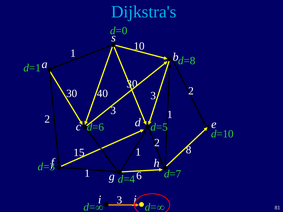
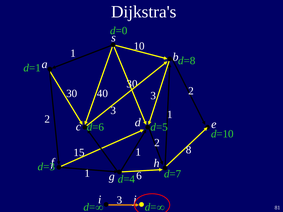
Dijkstra's colour: light blue -> white (144, 12)
